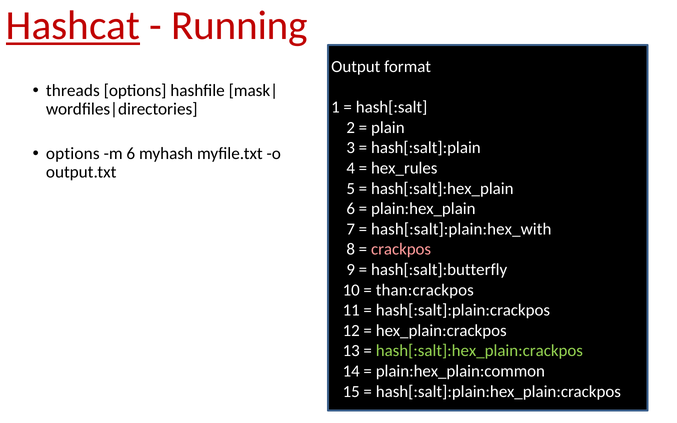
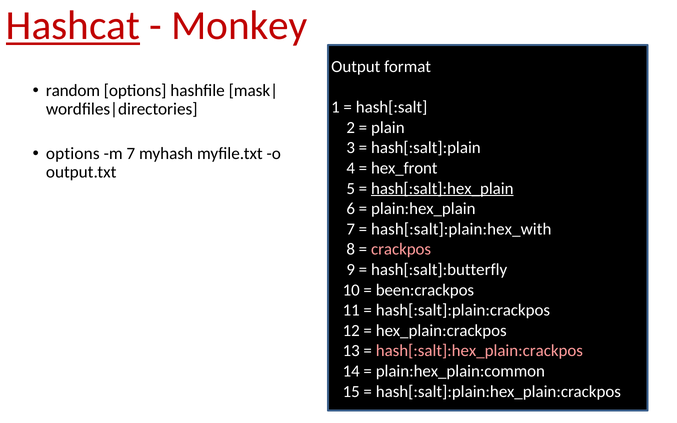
Running: Running -> Monkey (239, 26)
threads: threads -> random (73, 91)
m 6: 6 -> 7 (131, 154)
hex_rules: hex_rules -> hex_front (404, 168)
hash[:salt]:hex_plain underline: none -> present (442, 189)
than:crackpos: than:crackpos -> been:crackpos (425, 290)
hash[:salt]:hex_plain:crackpos colour: light green -> pink (479, 351)
